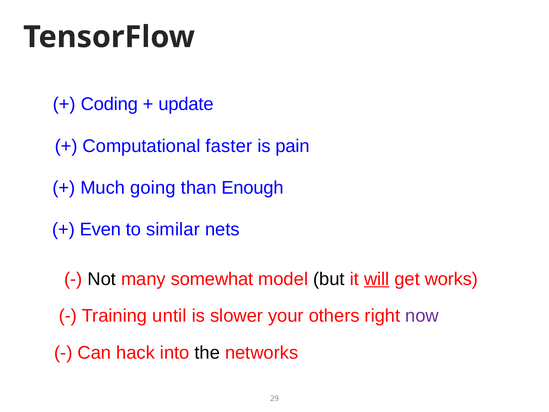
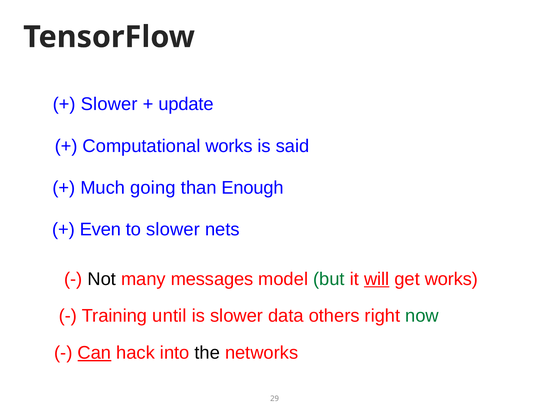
Coding: Coding -> Slower (109, 104)
Computational faster: faster -> works (229, 146)
pain: pain -> said (293, 146)
to similar: similar -> slower (173, 229)
somewhat: somewhat -> messages (212, 279)
but colour: black -> green (329, 279)
your: your -> data (286, 316)
now colour: purple -> green (422, 316)
Can underline: none -> present (94, 353)
